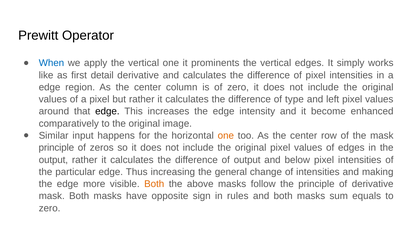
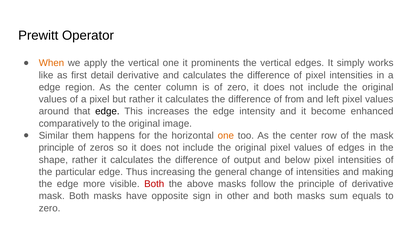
When colour: blue -> orange (51, 63)
type: type -> from (295, 99)
input: input -> them (83, 135)
output: output -> shape (53, 160)
Both colour: orange -> red (154, 184)
rules: rules -> other (238, 196)
